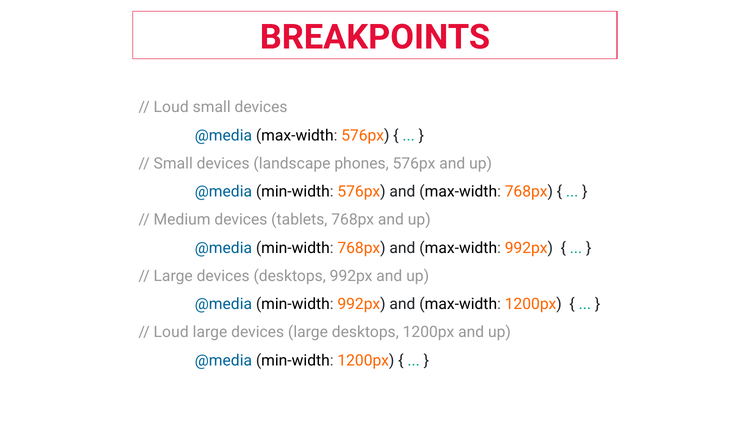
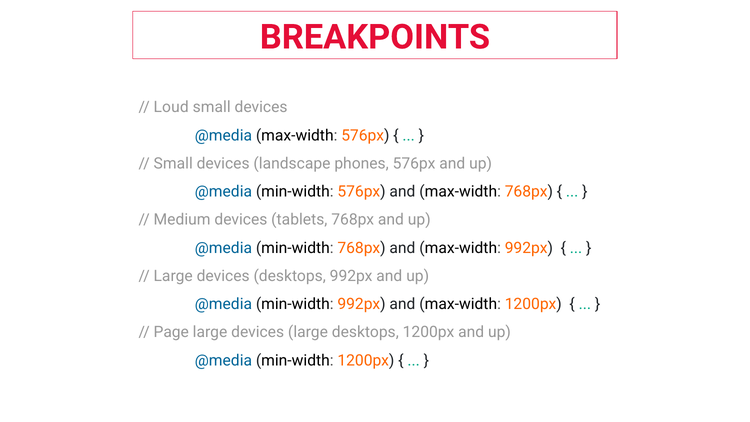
Loud: Loud -> Page (171, 332)
